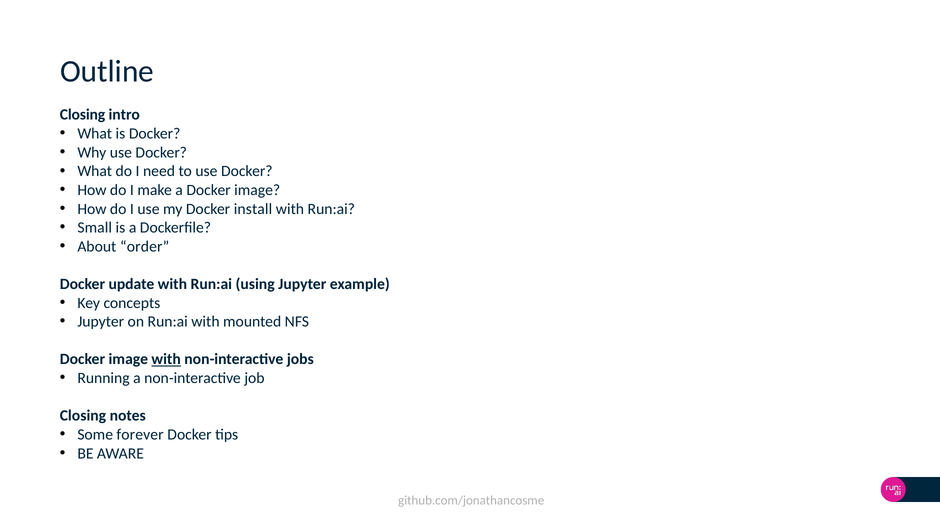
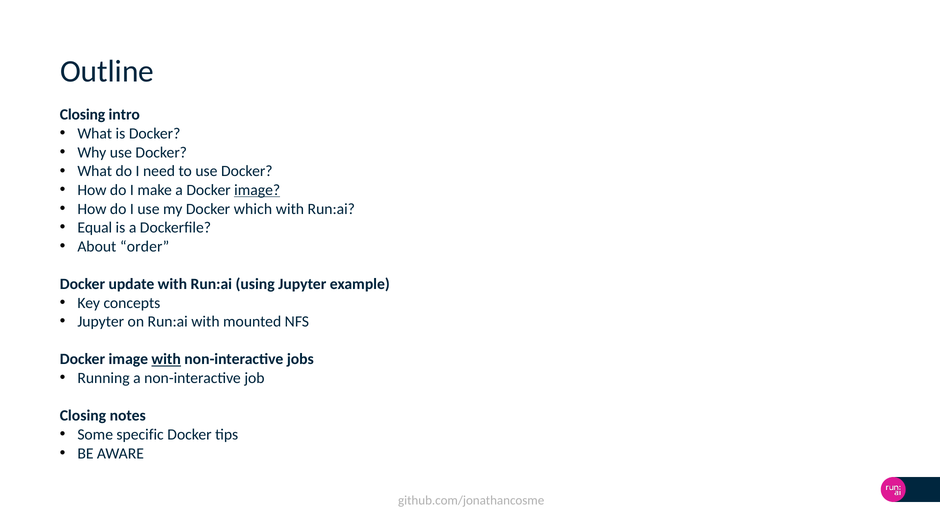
image underline: none -> present (257, 190)
install: install -> which (253, 209)
Small: Small -> Equal (95, 228)
forever: forever -> specific (140, 434)
